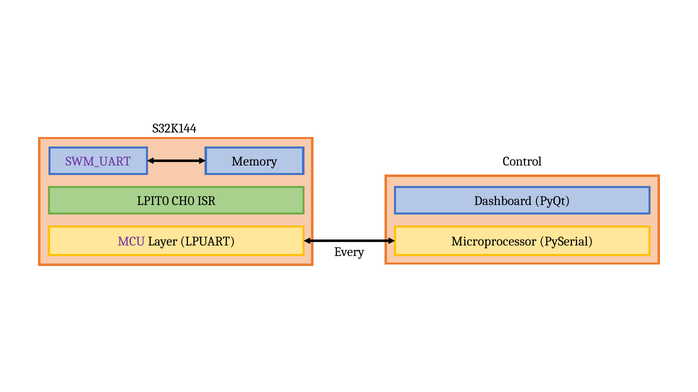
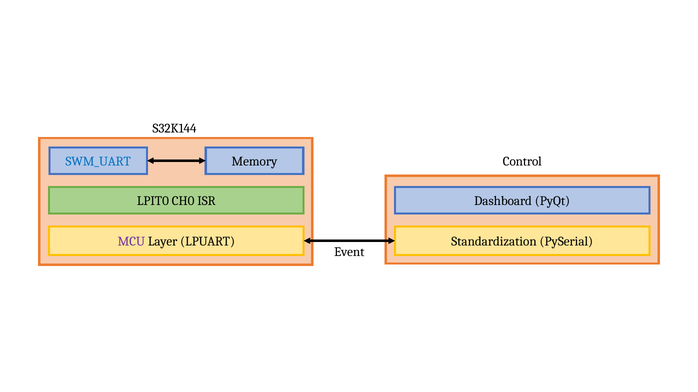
SWM_UART colour: purple -> blue (98, 162)
Microprocessor: Microprocessor -> Standardization (494, 242)
Every: Every -> Event (349, 252)
